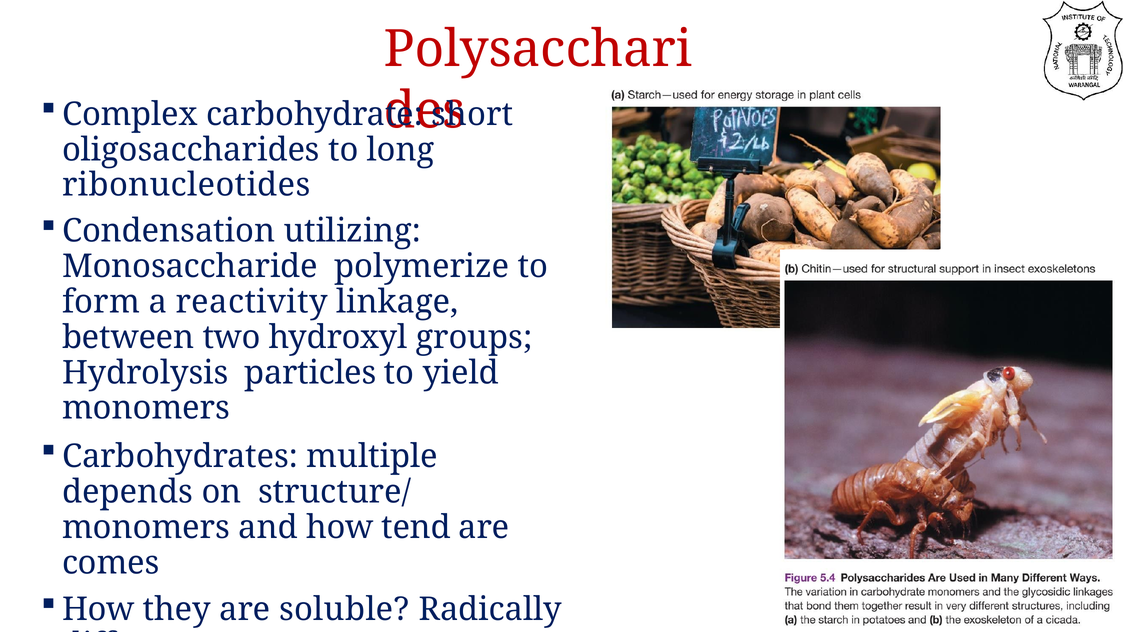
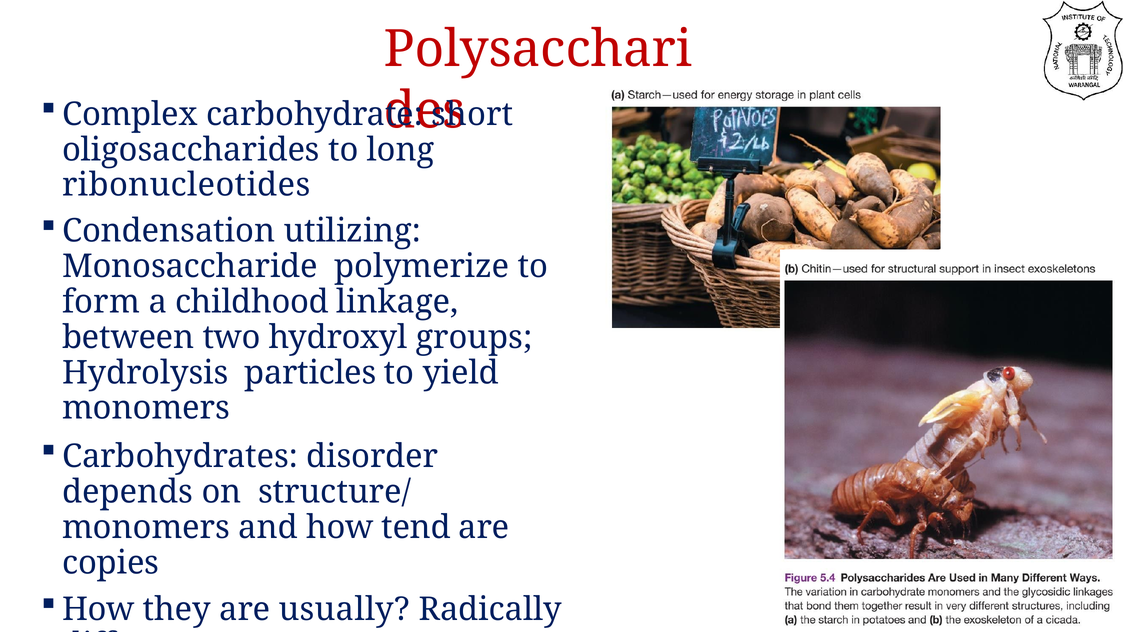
reactivity: reactivity -> childhood (252, 302)
multiple: multiple -> disorder (372, 456)
comes: comes -> copies (111, 562)
soluble: soluble -> usually (344, 609)
